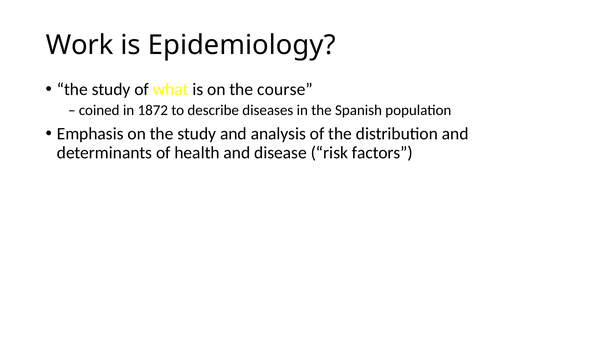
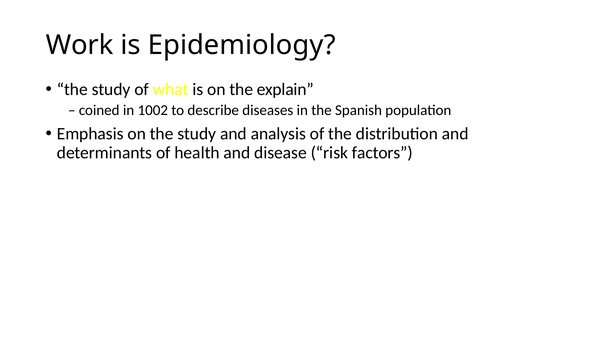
course: course -> explain (285, 89)
1872: 1872 -> 1002 (153, 110)
